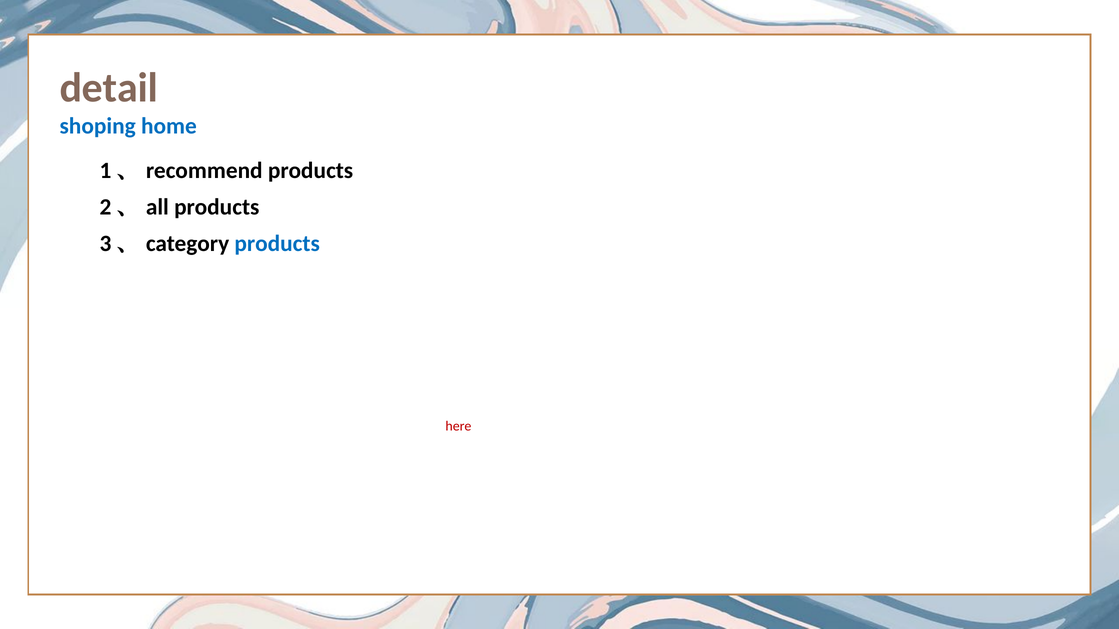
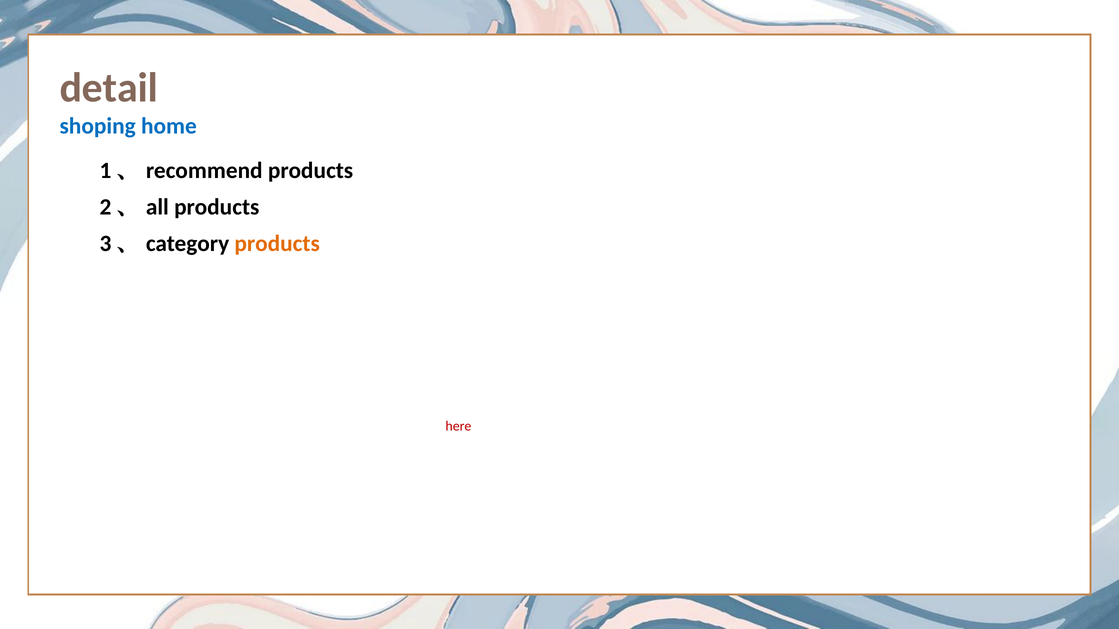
products colour: blue -> orange (277, 243)
